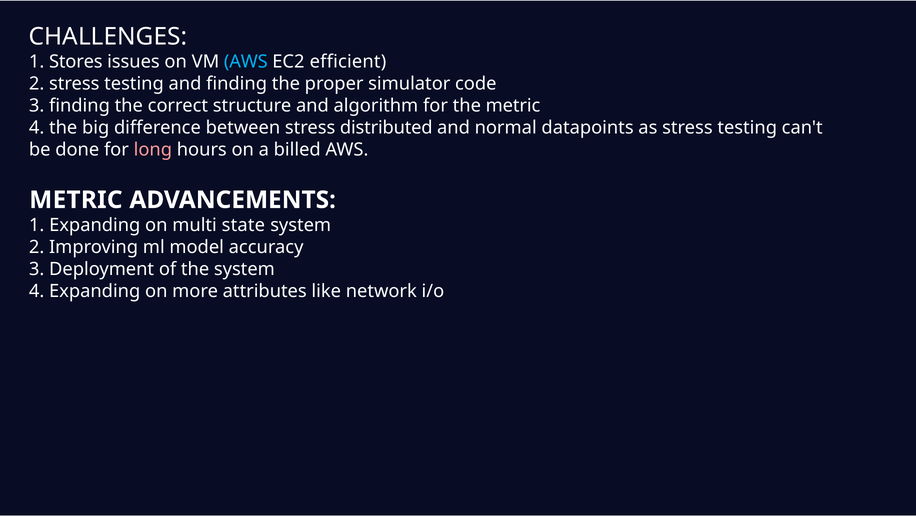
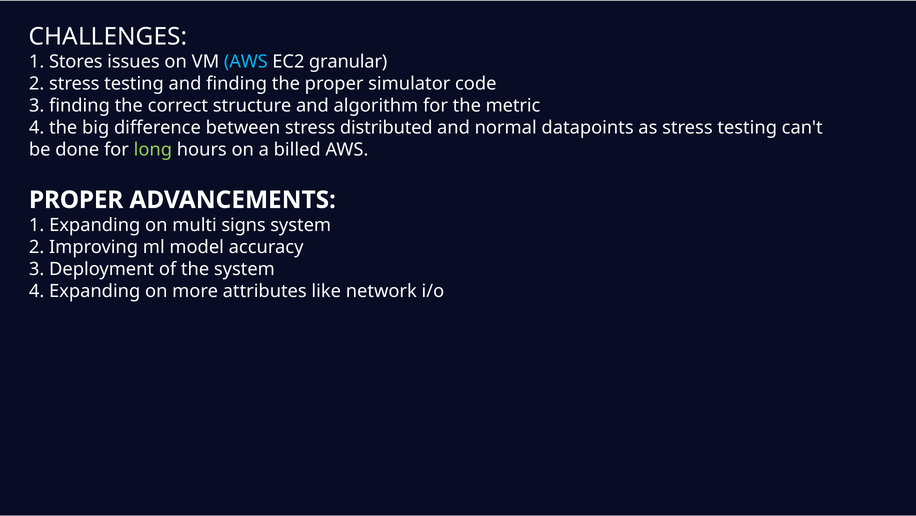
efficient: efficient -> granular (348, 62)
long colour: pink -> light green (153, 150)
METRIC: METRIC -> PROPER (76, 200)
state: state -> signs (244, 225)
